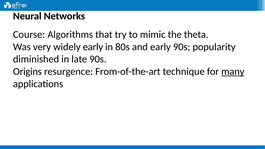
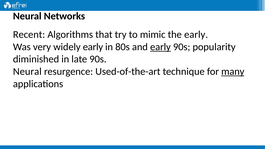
Course: Course -> Recent (29, 34)
the theta: theta -> early (196, 34)
early underline: none -> present (160, 47)
Origins: Origins -> Neural (27, 72)
From-of-the-art: From-of-the-art -> Used-of-the-art (128, 72)
